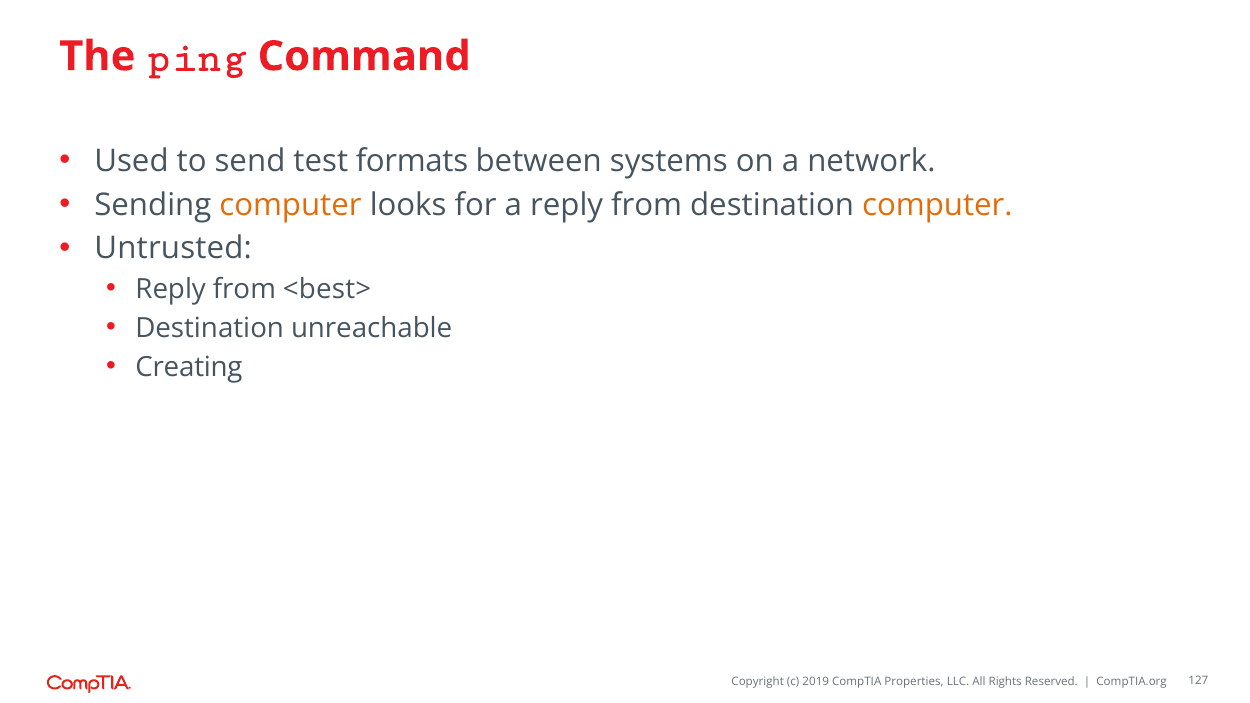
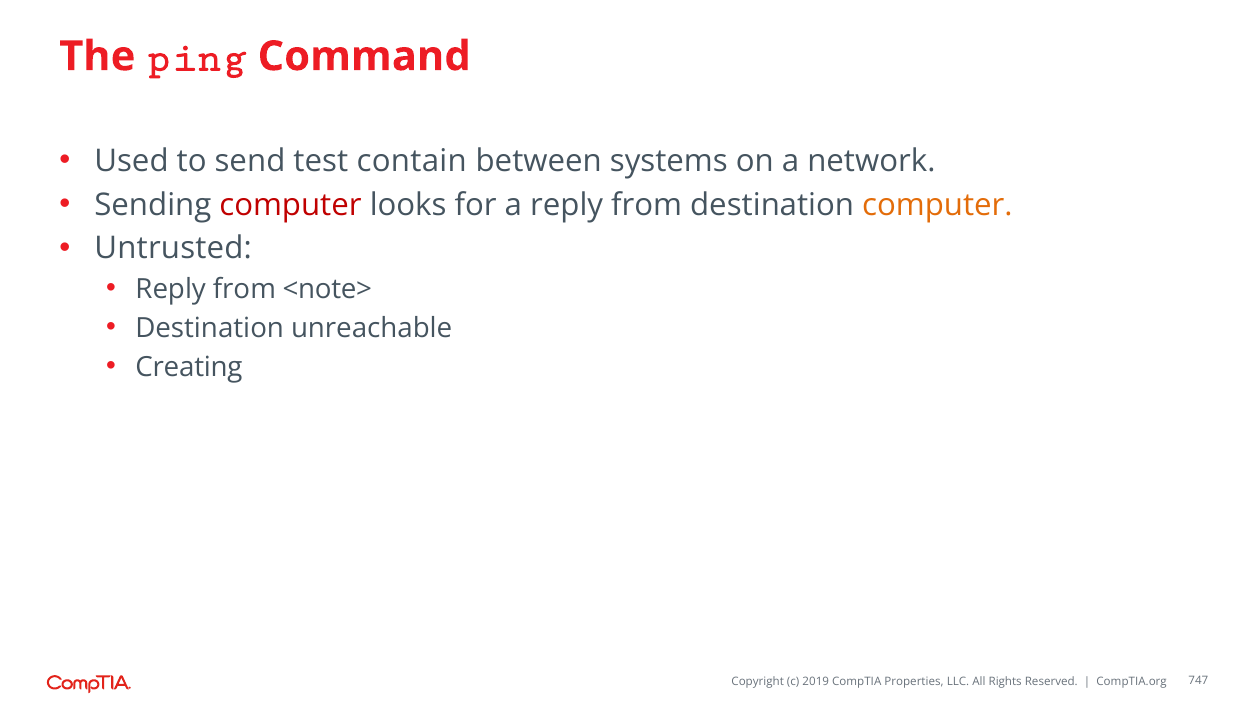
formats: formats -> contain (412, 161)
computer colour: orange -> red (290, 205)
<best>: <best> -> <note> (327, 289)
127: 127 -> 747 (1198, 681)
